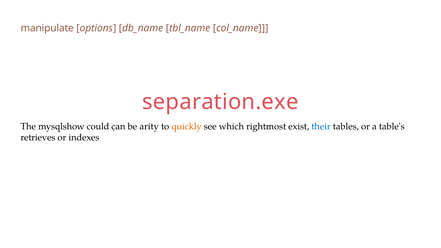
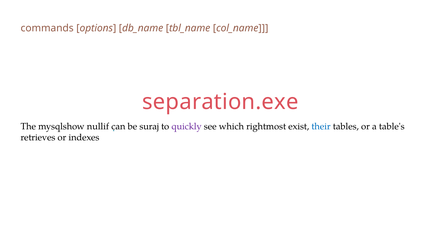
manipulate: manipulate -> commands (47, 28)
could: could -> nullif (98, 127)
arity: arity -> suraj (149, 127)
quickly colour: orange -> purple (187, 127)
